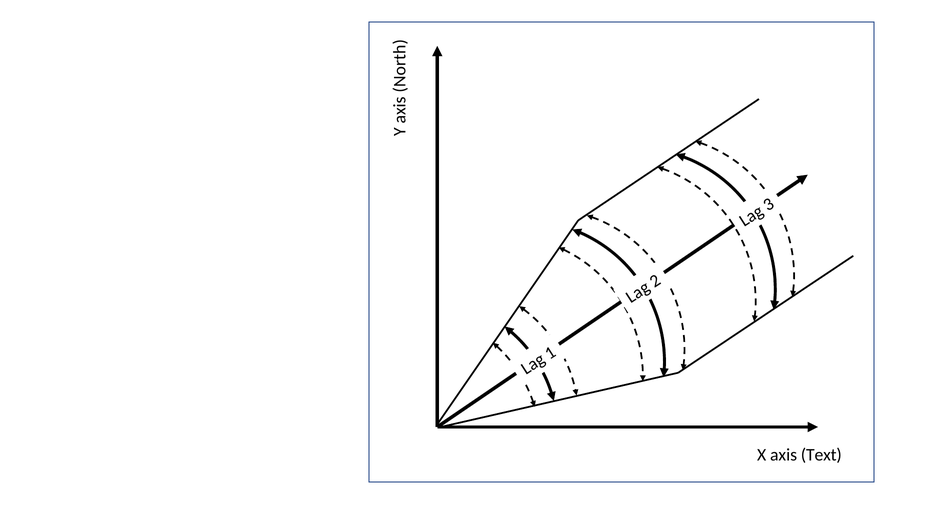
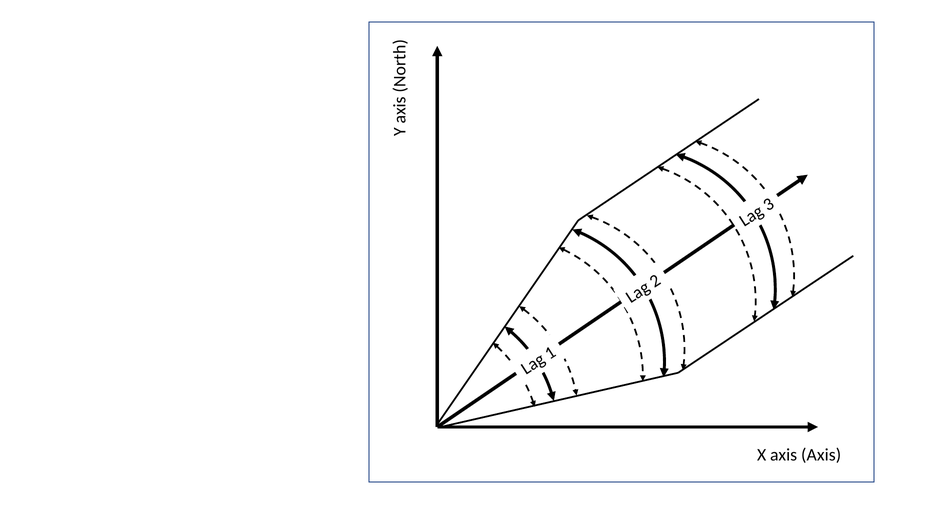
axis Text: Text -> Axis (821, 455)
